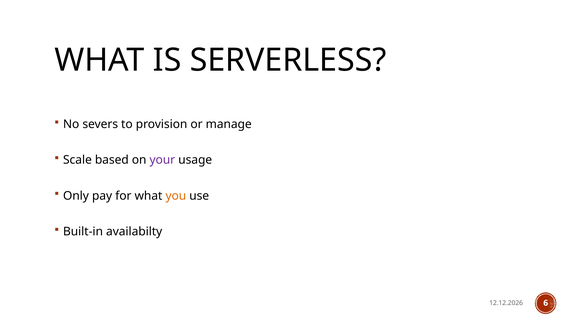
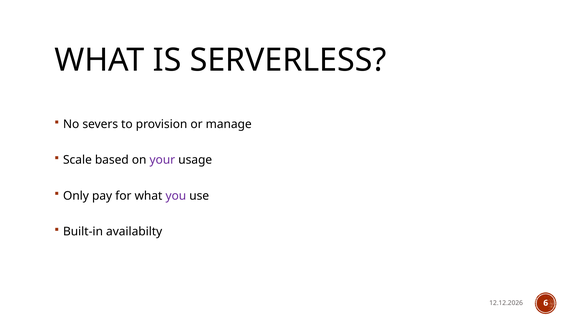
you colour: orange -> purple (176, 196)
